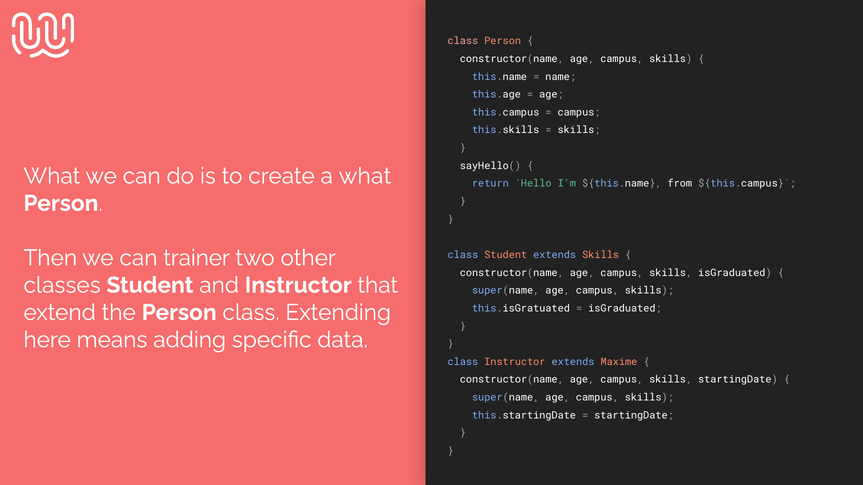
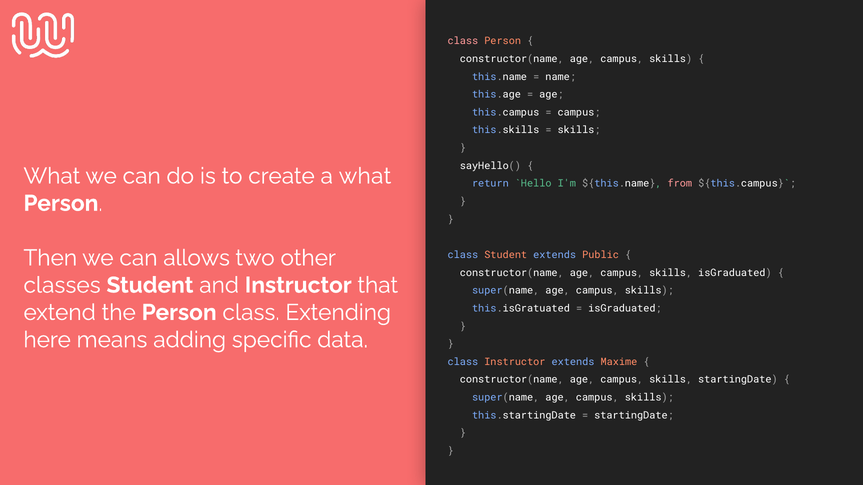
from colour: white -> pink (680, 184)
trainer: trainer -> allows (197, 258)
extends Skills: Skills -> Public (601, 255)
